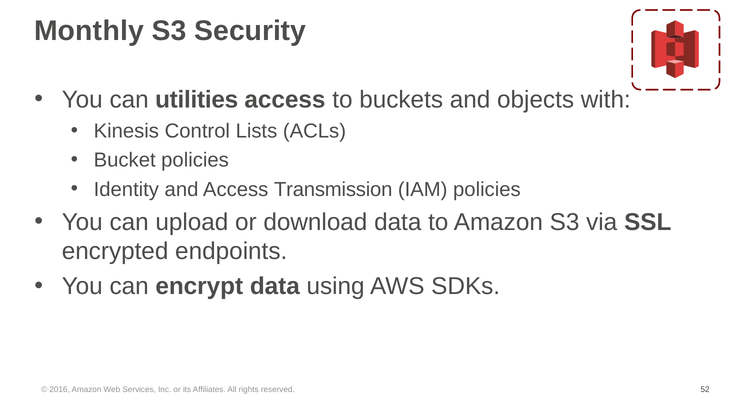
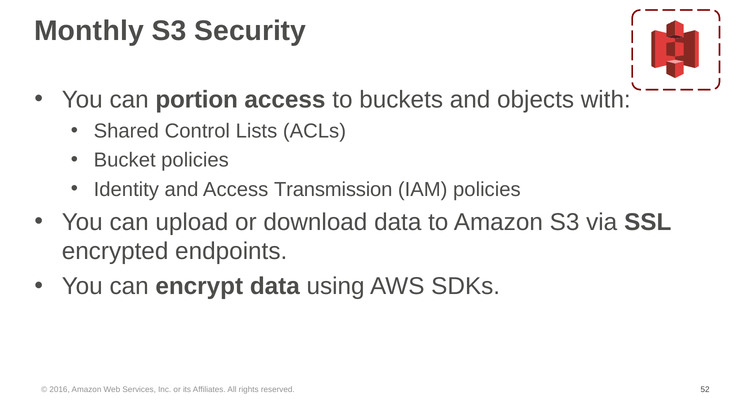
utilities: utilities -> portion (197, 100)
Kinesis: Kinesis -> Shared (126, 131)
